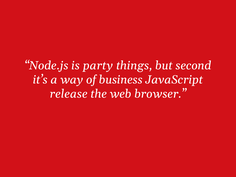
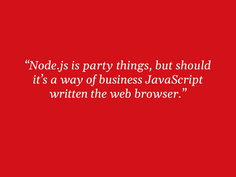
second: second -> should (193, 65)
release: release -> written (69, 94)
